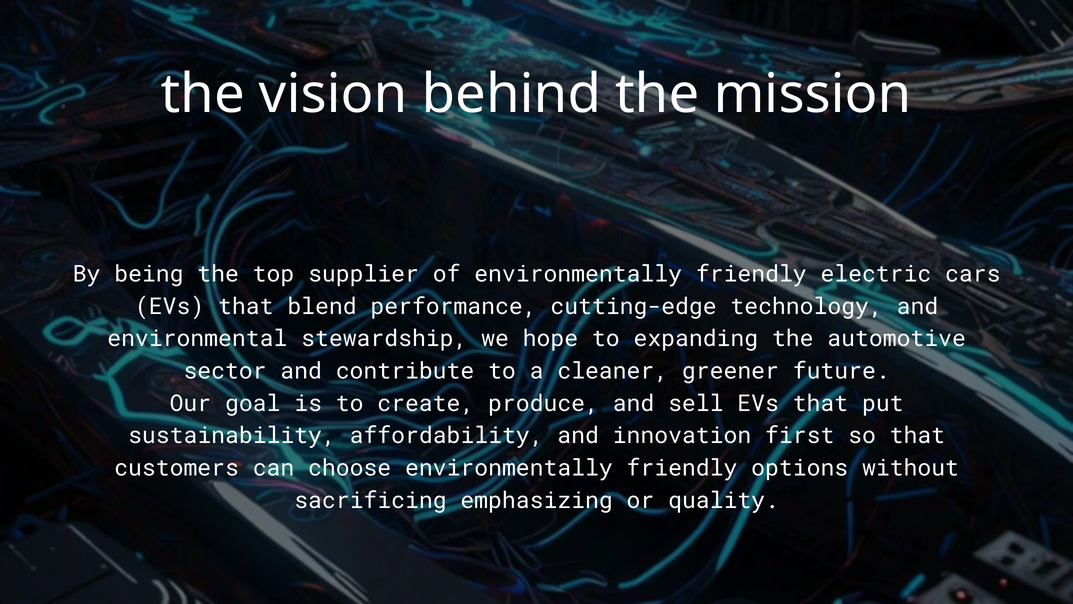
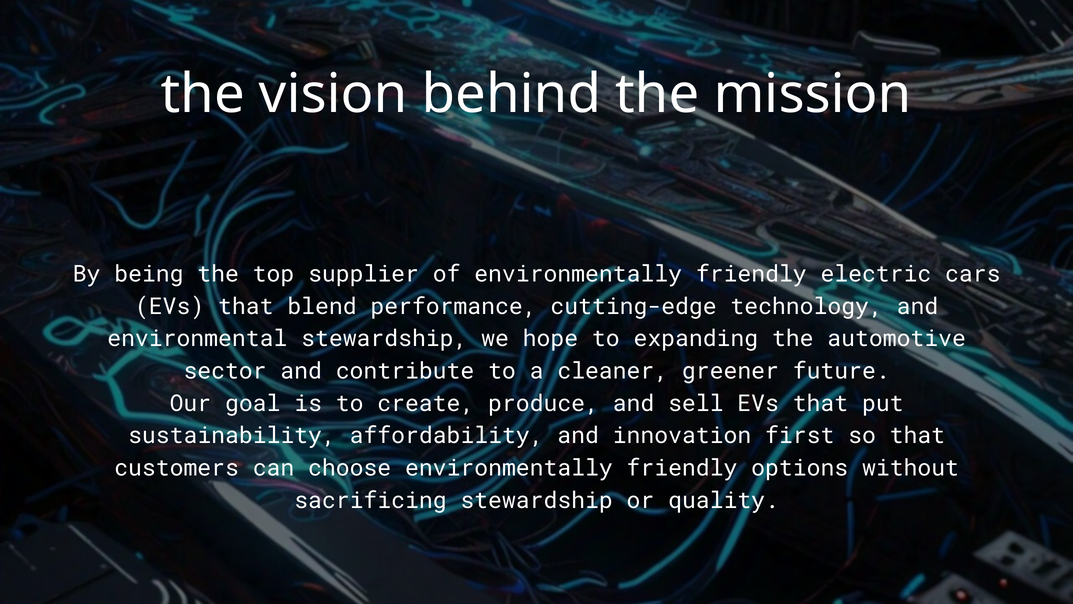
sacrificing emphasizing: emphasizing -> stewardship (537, 500)
